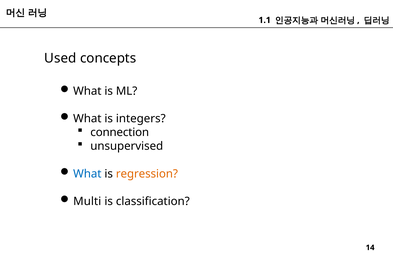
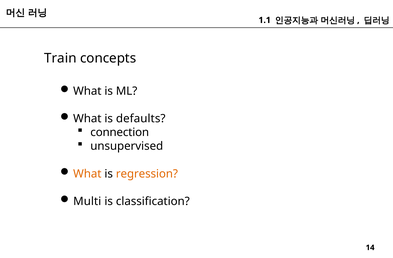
Used: Used -> Train (60, 58)
integers: integers -> defaults (141, 119)
What colour: blue -> orange (87, 174)
